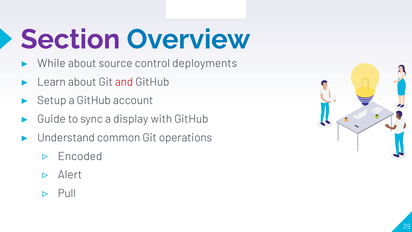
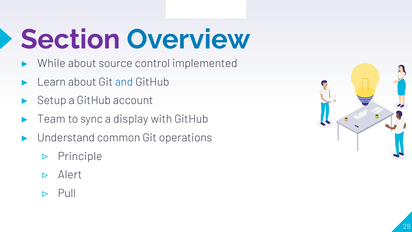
deployments: deployments -> implemented (205, 63)
and colour: red -> blue (124, 82)
Guide: Guide -> Team (51, 119)
Encoded: Encoded -> Principle (80, 156)
